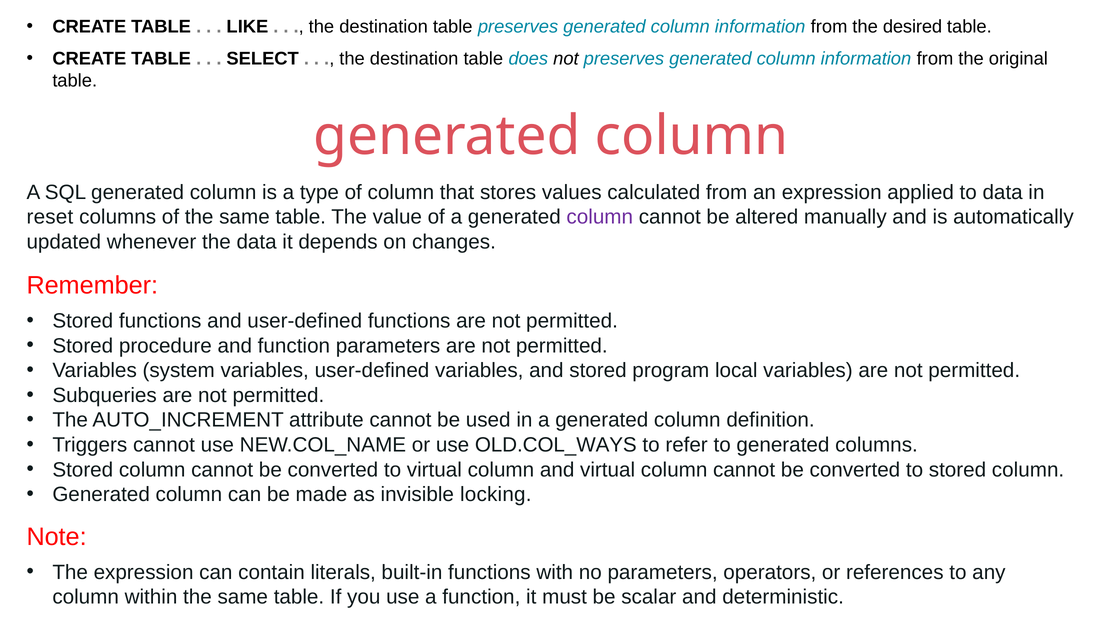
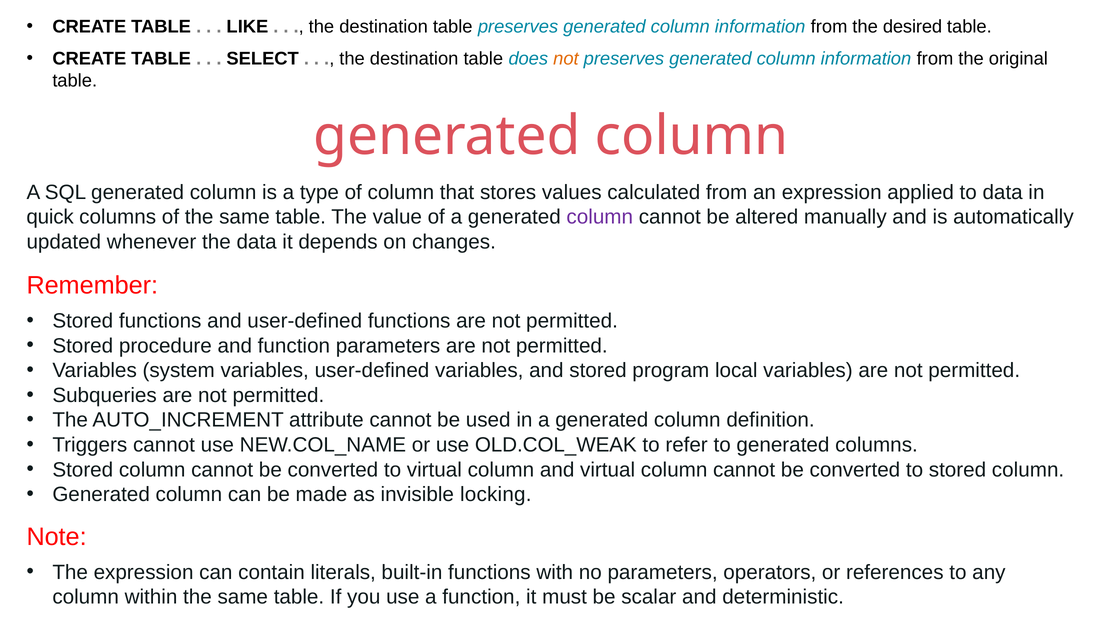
not colour: black -> orange (566, 59)
reset: reset -> quick (50, 217)
OLD.COL_WAYS: OLD.COL_WAYS -> OLD.COL_WEAK (556, 445)
